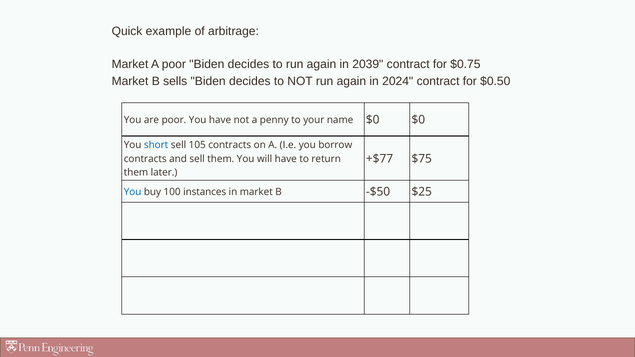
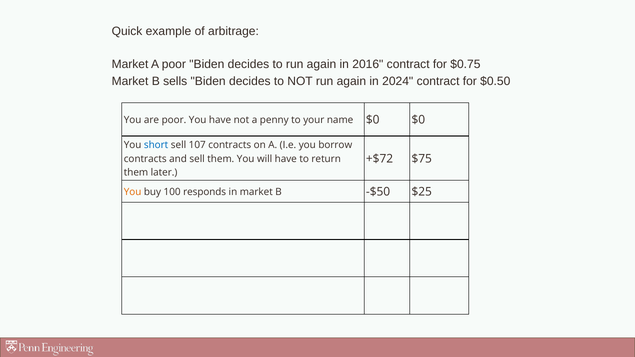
2039: 2039 -> 2016 (368, 64)
105: 105 -> 107 (197, 145)
+$77: +$77 -> +$72 (380, 159)
You colour: blue -> orange (133, 192)
instances: instances -> responds (205, 192)
